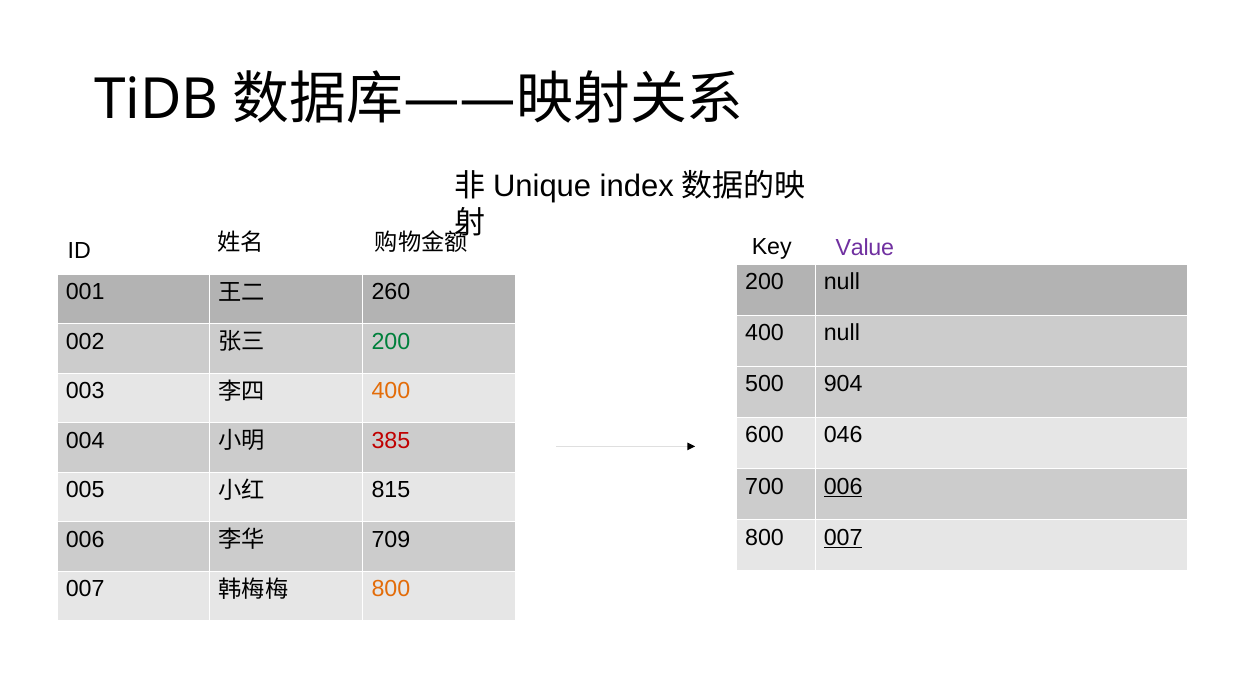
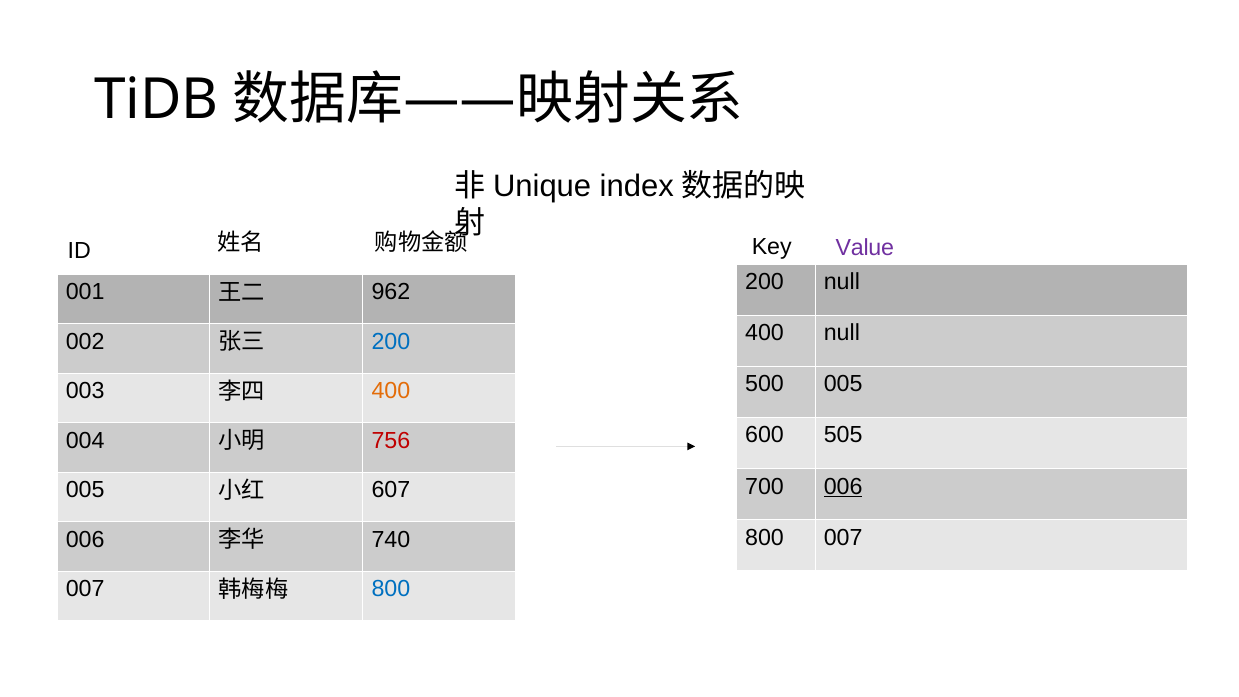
260: 260 -> 962 (391, 292)
200 colour: green -> blue (391, 342)
500 904: 904 -> 005 (843, 384)
046: 046 -> 505 (843, 435)
385: 385 -> 756 (391, 441)
815: 815 -> 607 (391, 490)
007 underline: present -> none (843, 537)
709: 709 -> 740 (391, 540)
800 colour: orange -> blue (391, 589)
